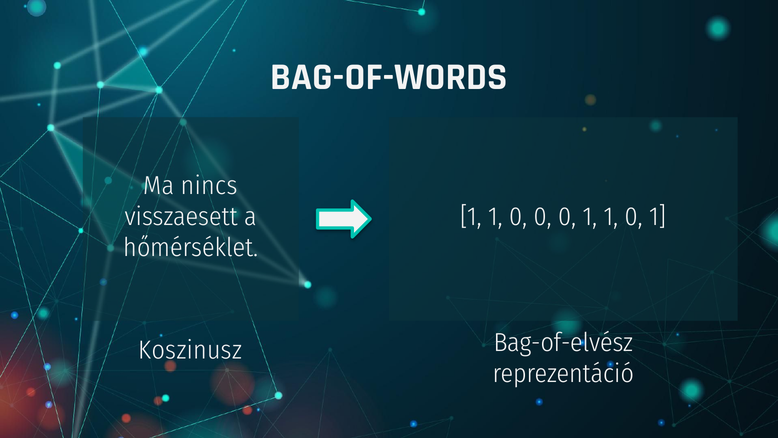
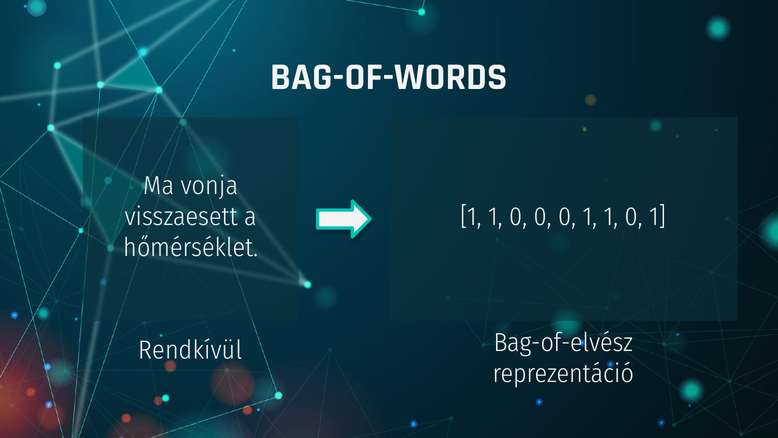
nincs: nincs -> vonja (209, 185)
Koszinusz: Koszinusz -> Rendkívül (190, 350)
